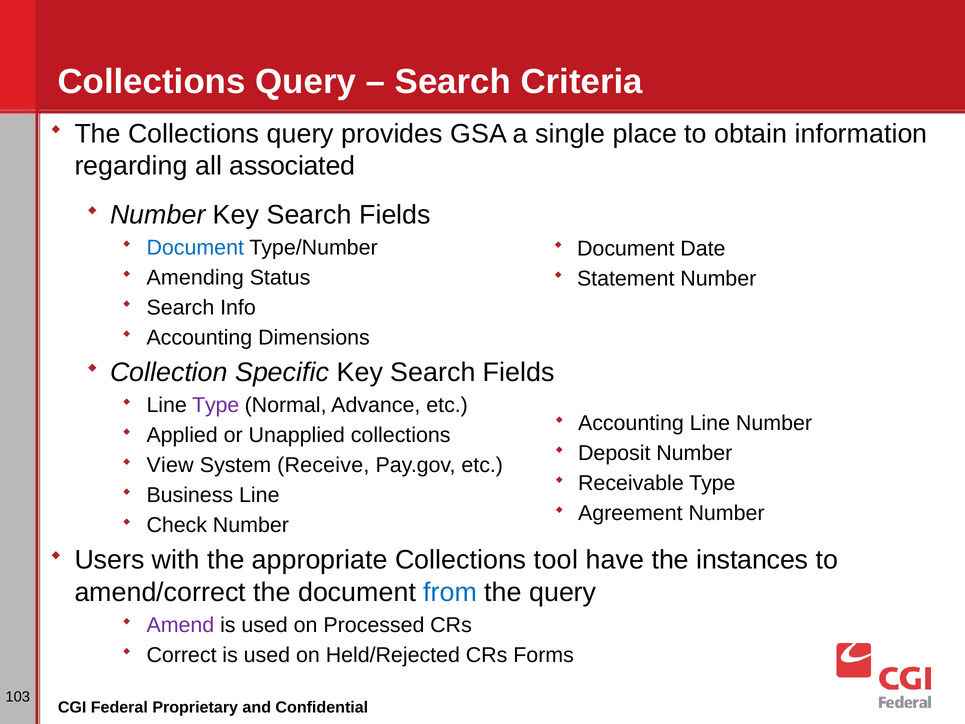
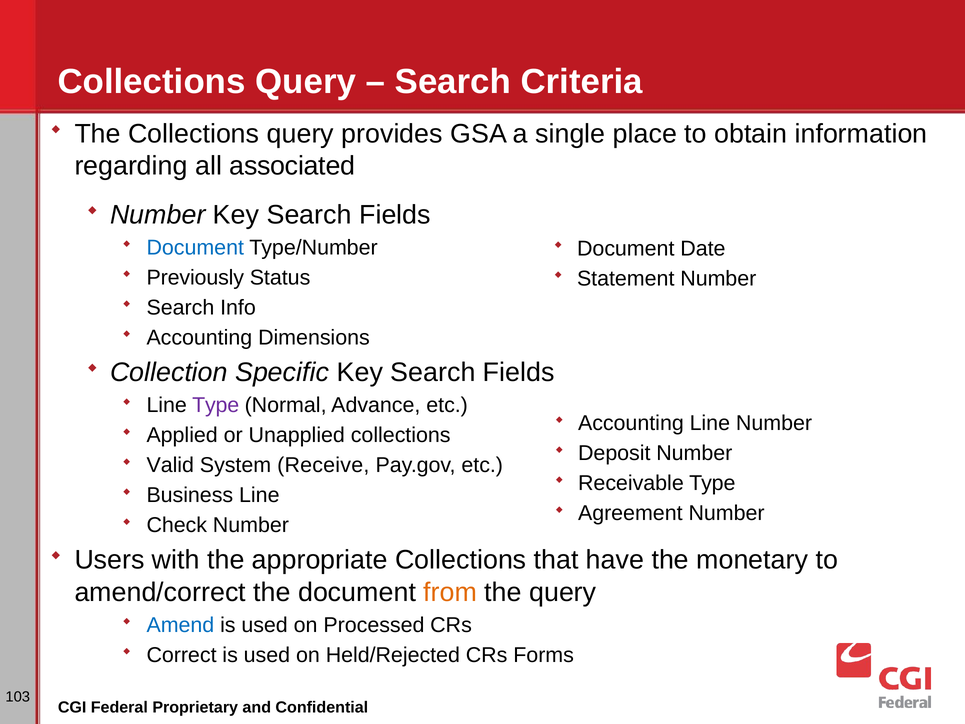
Amending: Amending -> Previously (195, 278)
View: View -> Valid (170, 465)
tool: tool -> that (556, 560)
instances: instances -> monetary (752, 560)
from colour: blue -> orange (450, 592)
Amend colour: purple -> blue (180, 625)
